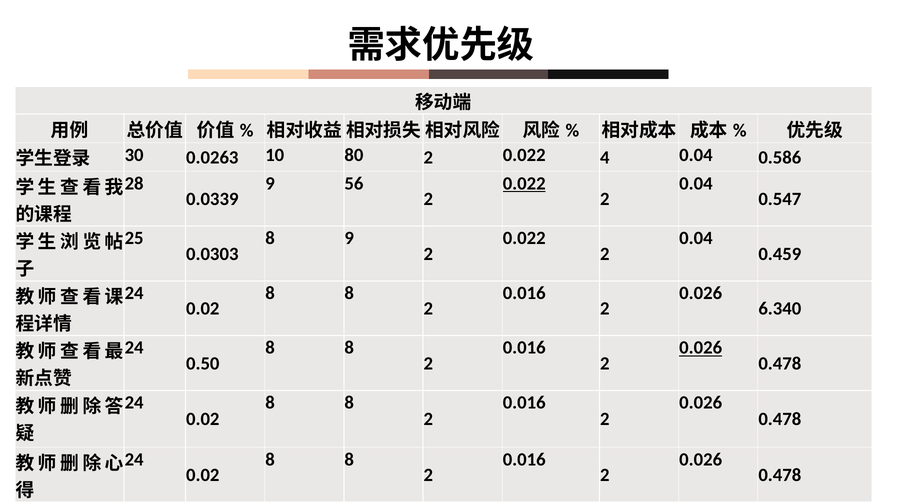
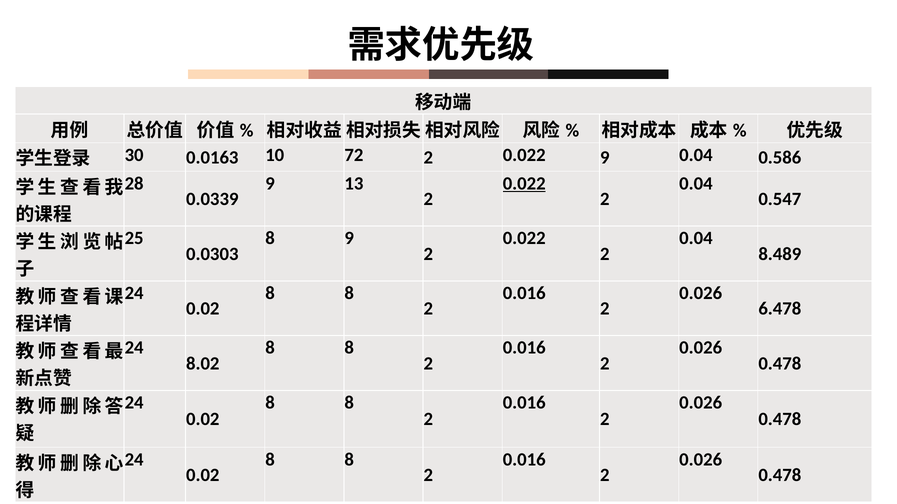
0.0263: 0.0263 -> 0.0163 (212, 158)
80: 80 -> 72 (354, 155)
0.022 4: 4 -> 9 (605, 158)
56: 56 -> 13 (354, 184)
0.459: 0.459 -> 8.489 (780, 254)
6.340: 6.340 -> 6.478 (780, 309)
0.026 underline: present -> none (701, 348)
0.50: 0.50 -> 8.02 (203, 364)
